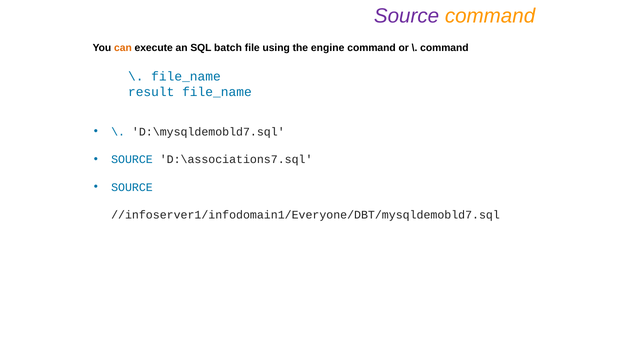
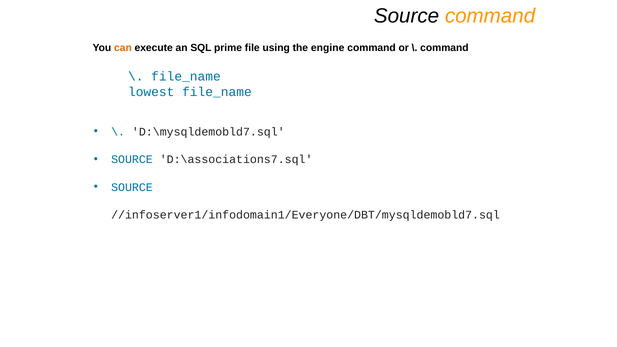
Source colour: purple -> black (407, 16)
batch: batch -> prime (228, 48)
result: result -> lowest (151, 92)
